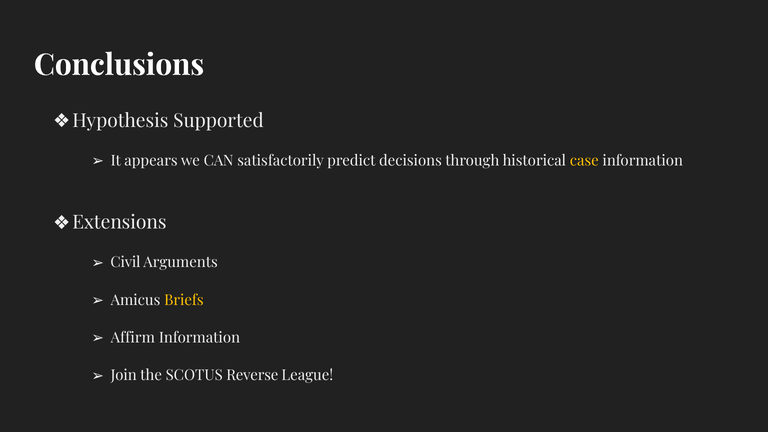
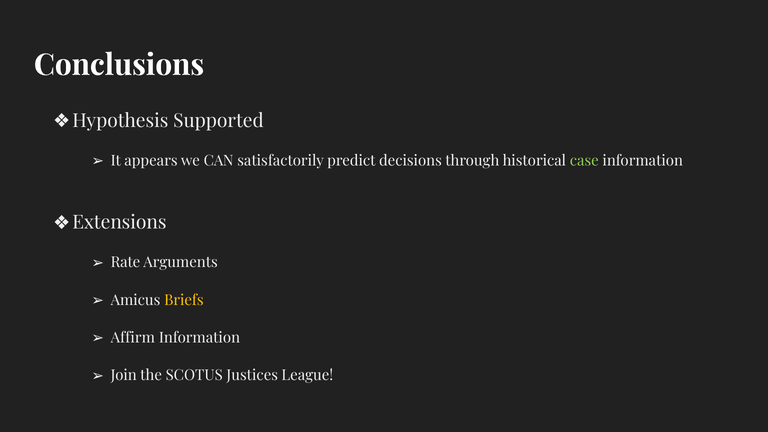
case colour: yellow -> light green (584, 161)
Civil: Civil -> Rate (125, 262)
Reverse: Reverse -> Justices (252, 375)
